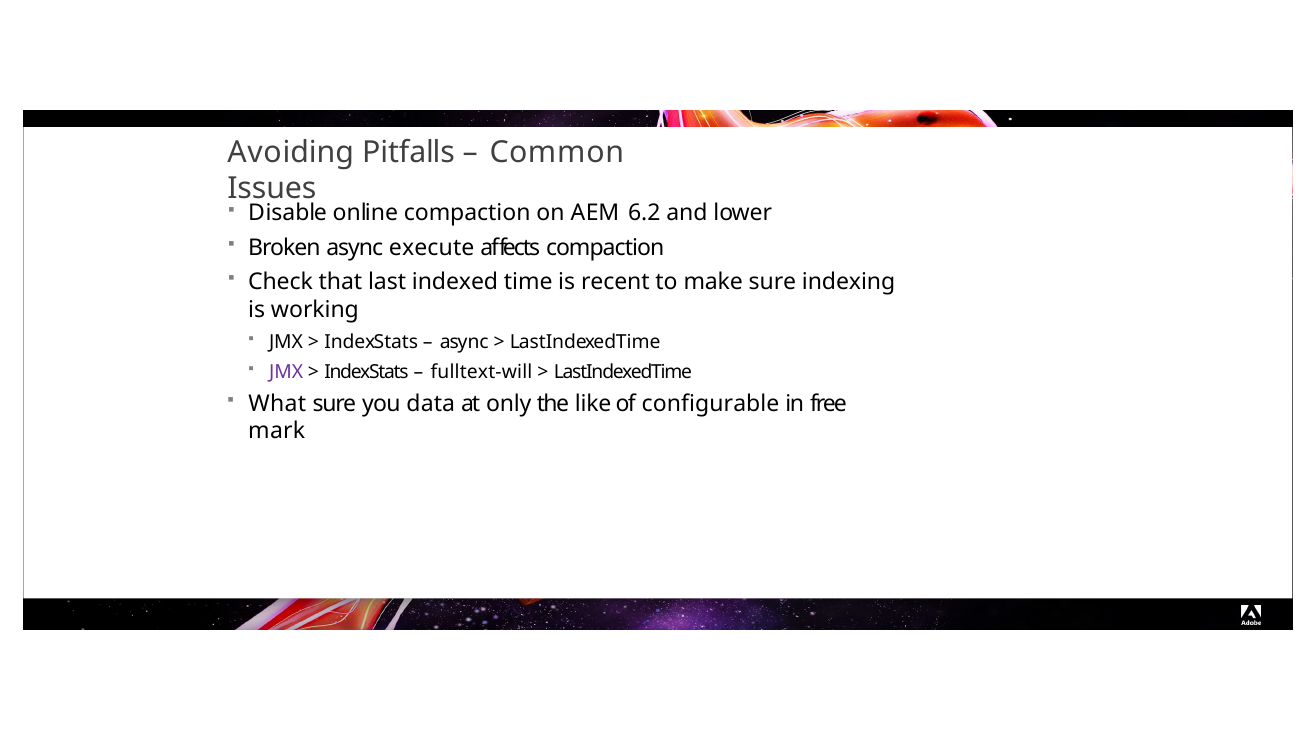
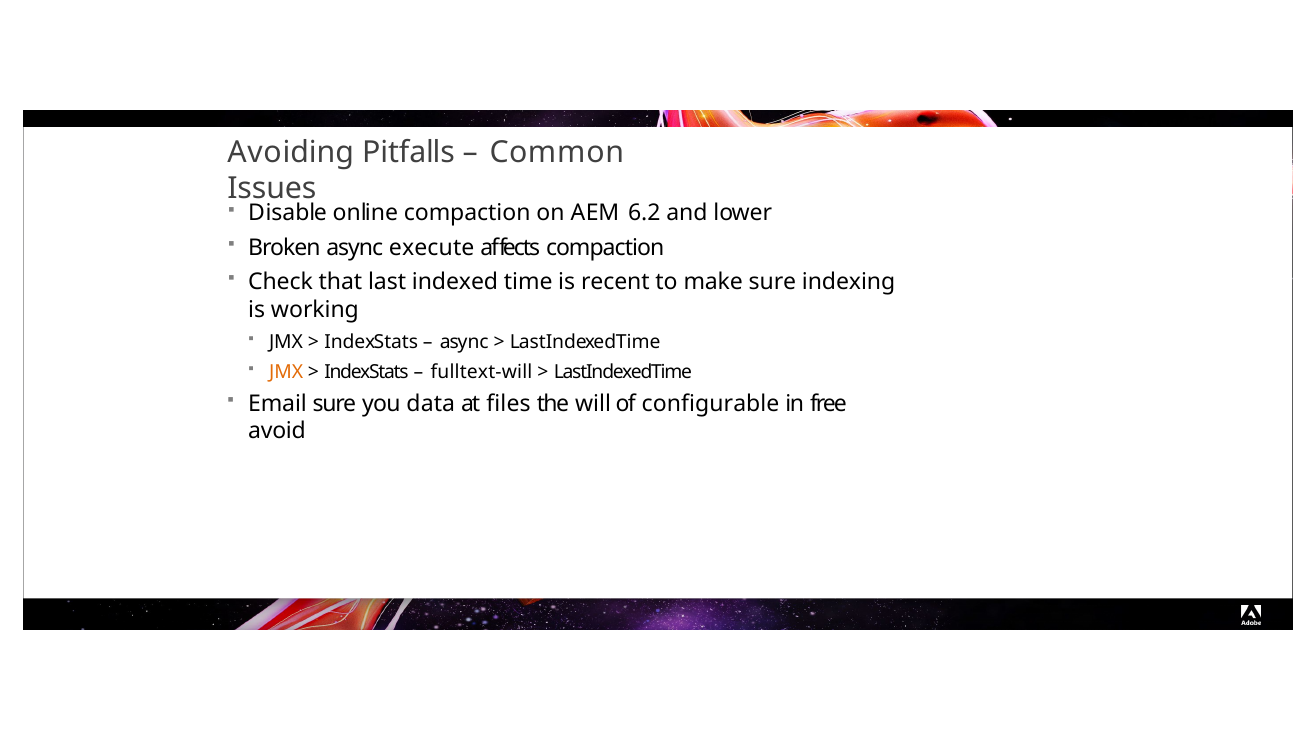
JMX colour: purple -> orange (286, 372)
What: What -> Email (277, 404)
only: only -> files (508, 404)
like: like -> will (593, 404)
mark: mark -> avoid (277, 431)
